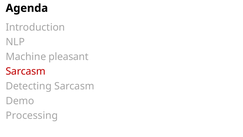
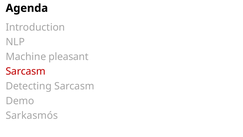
Processing: Processing -> Sarkasmós (32, 115)
